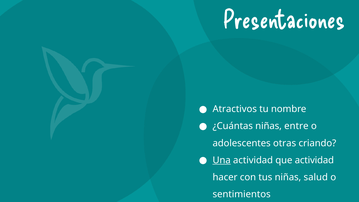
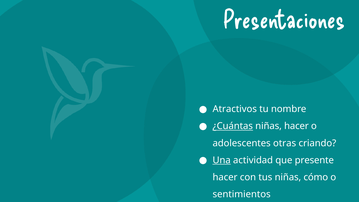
¿Cuántas underline: none -> present (233, 126)
niñas entre: entre -> hacer (296, 126)
que actividad: actividad -> presente (314, 160)
salud: salud -> cómo (316, 177)
